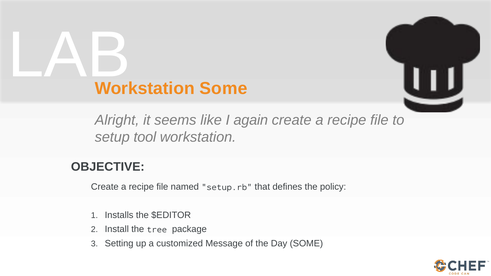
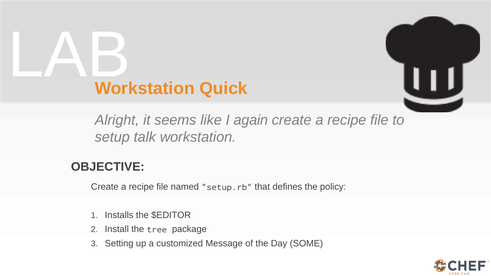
Workstation Some: Some -> Quick (224, 88)
tool: tool -> talk (145, 137)
